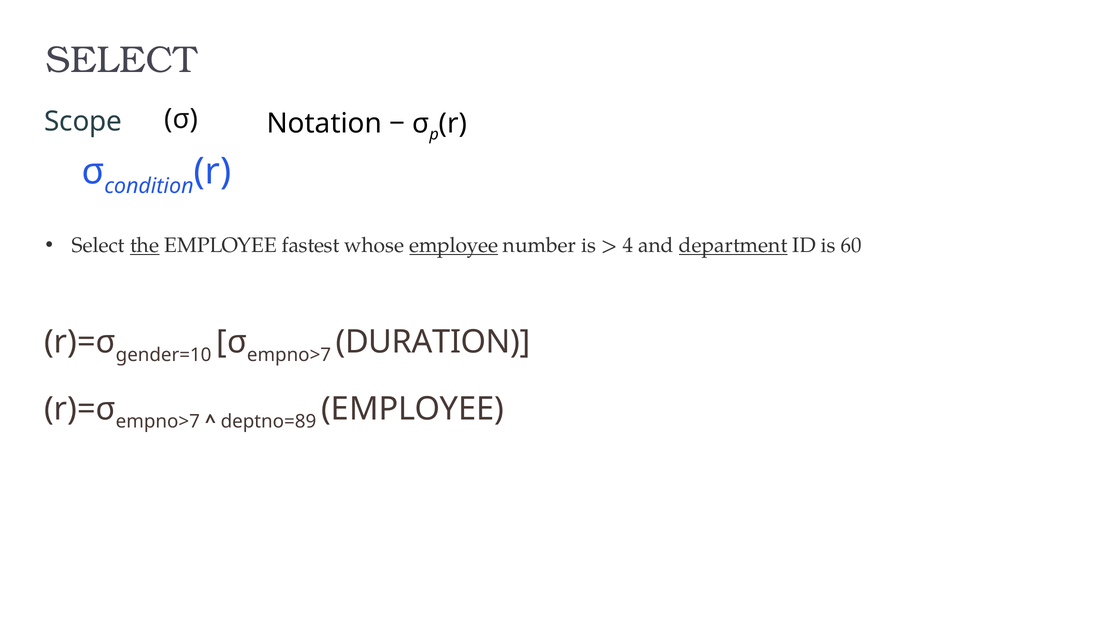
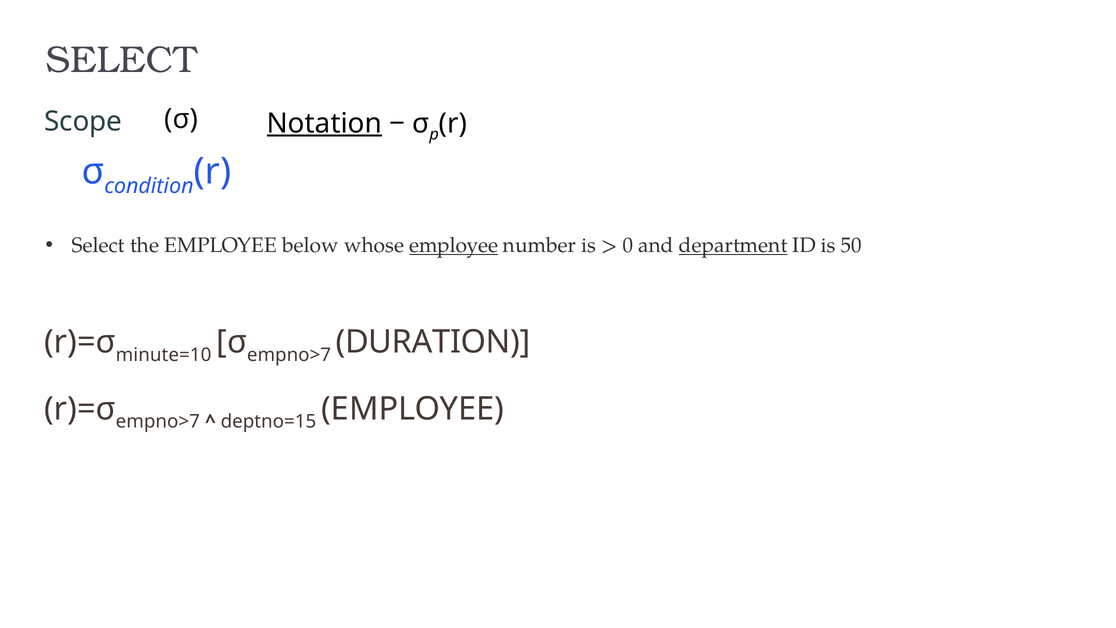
Notation underline: none -> present (324, 124)
the underline: present -> none (145, 245)
fastest: fastest -> below (310, 245)
4: 4 -> 0 (628, 245)
60: 60 -> 50 (851, 245)
gender=10: gender=10 -> minute=10 (164, 355)
deptno=89: deptno=89 -> deptno=15 (268, 421)
